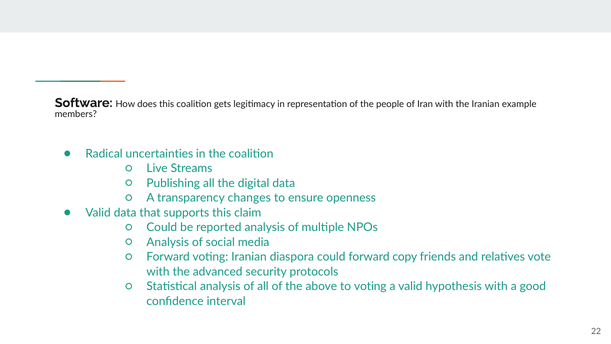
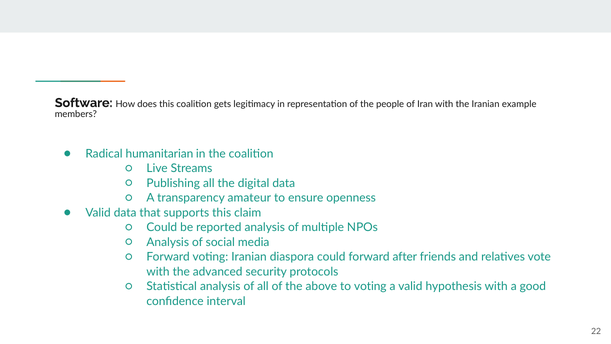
uncertainties: uncertainties -> humanitarian (159, 153)
changes: changes -> amateur (249, 198)
copy: copy -> after (405, 257)
